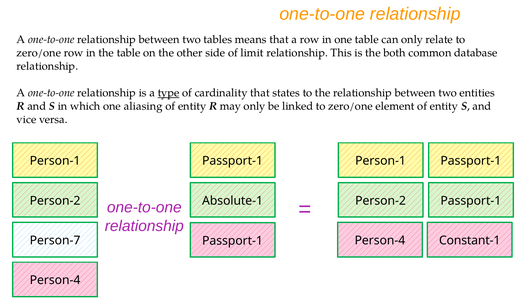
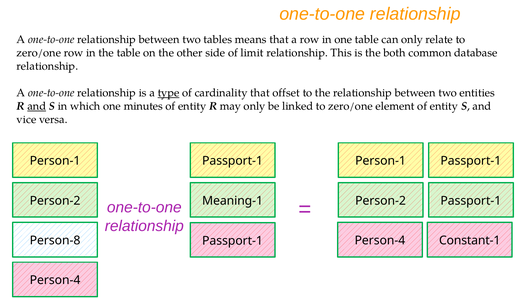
states: states -> offset (286, 93)
and underline: none -> present (37, 106)
aliasing: aliasing -> minutes (143, 106)
Absolute-1: Absolute-1 -> Meaning-1 (233, 201)
Person-7: Person-7 -> Person-8 (55, 240)
